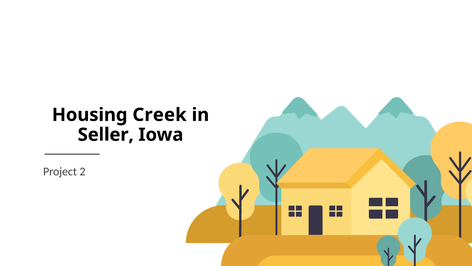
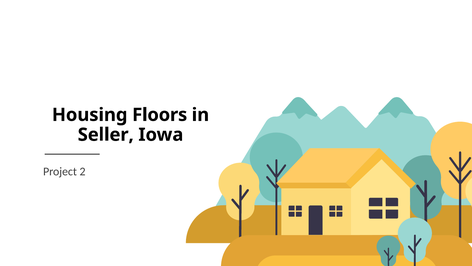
Creek: Creek -> Floors (160, 115)
